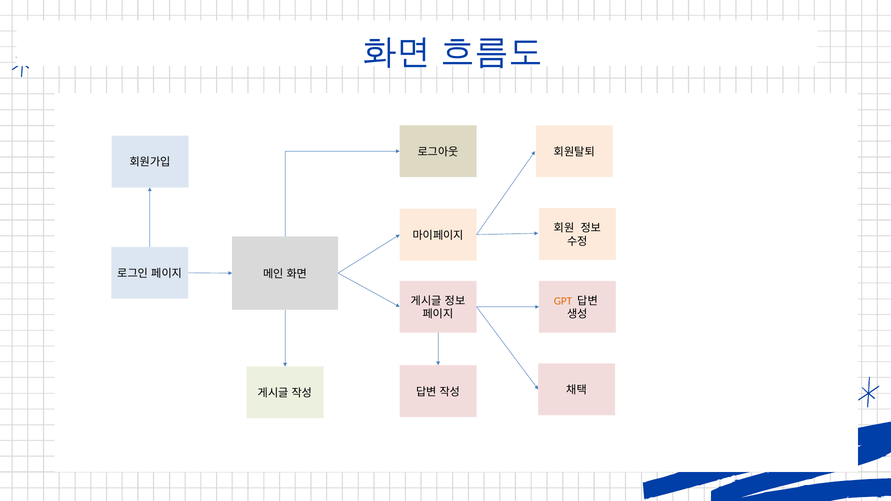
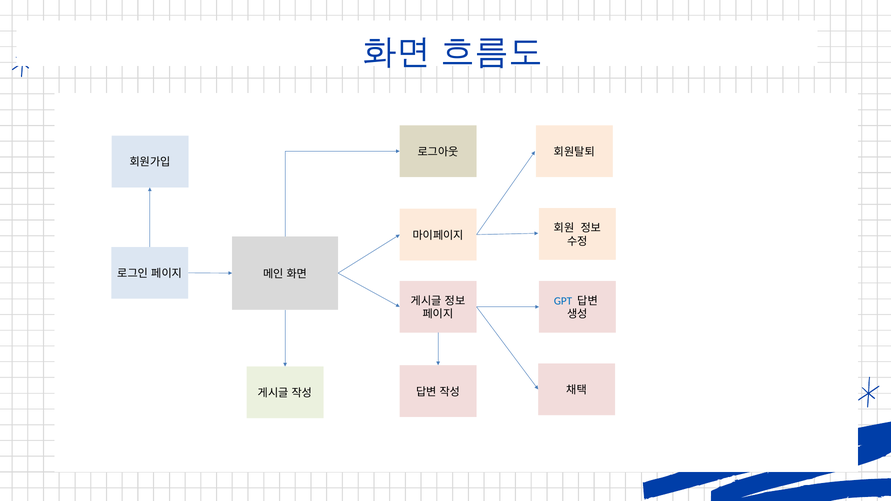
GPT colour: orange -> blue (563, 301)
